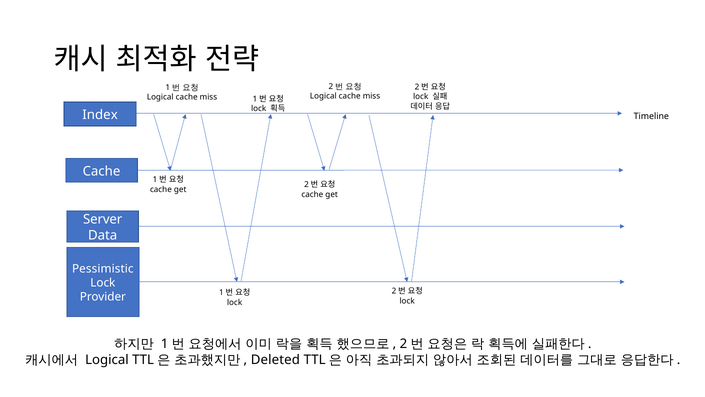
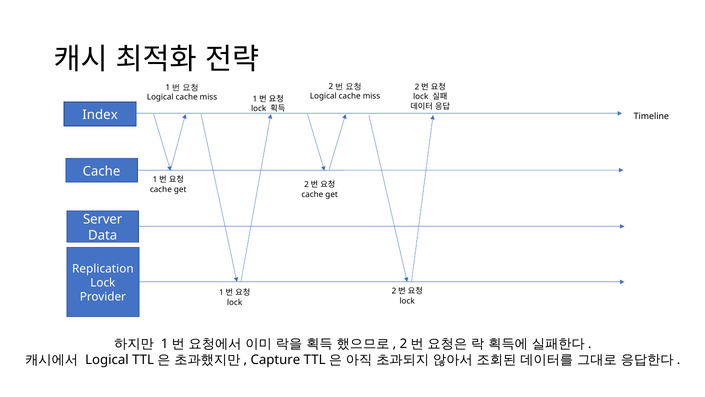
Pessimistic: Pessimistic -> Replication (103, 268)
Deleted: Deleted -> Capture (275, 360)
